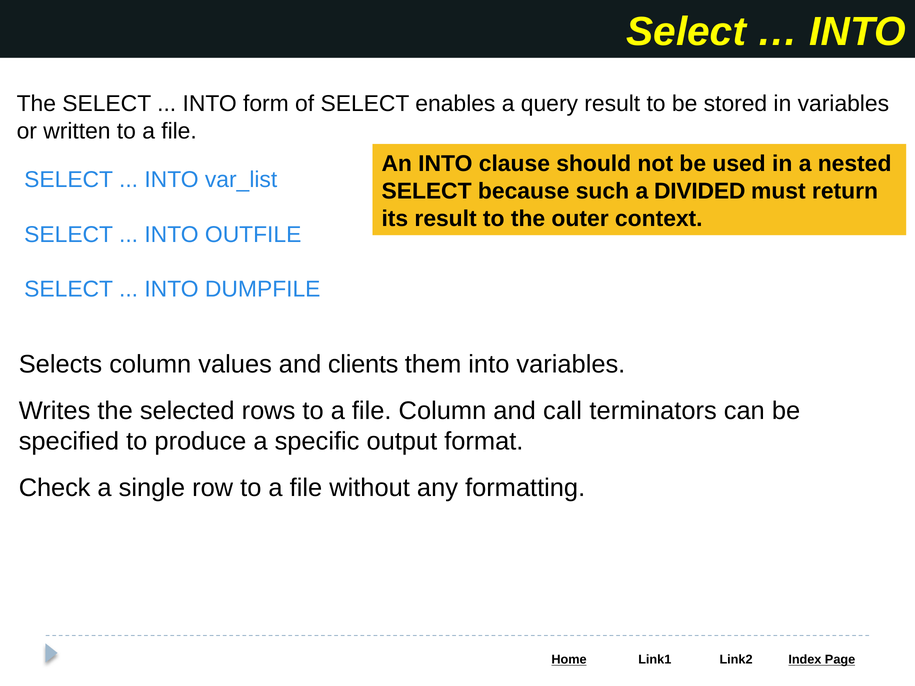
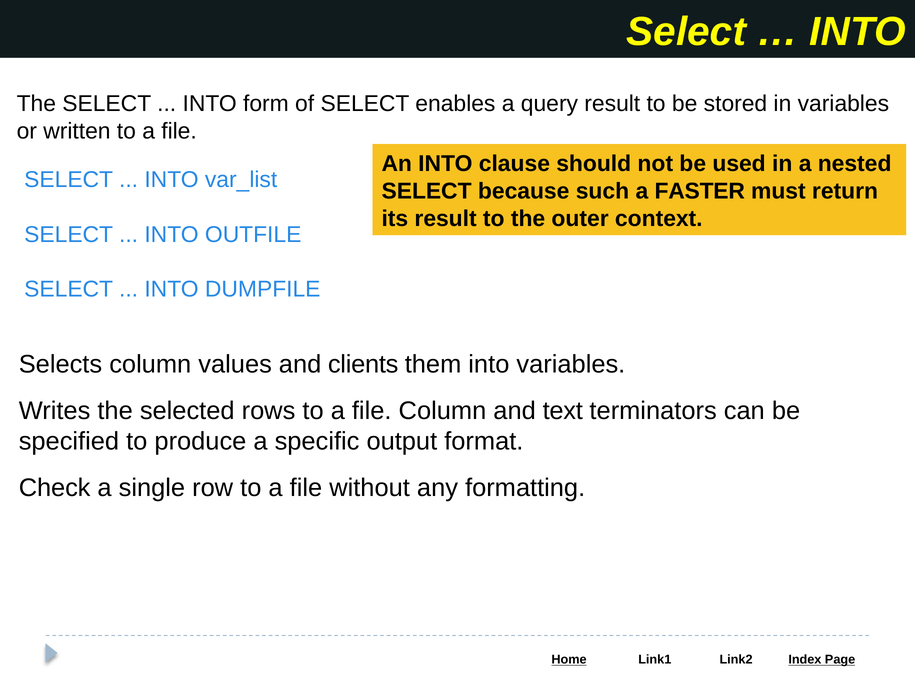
DIVIDED: DIVIDED -> FASTER (700, 191)
call: call -> text (563, 411)
